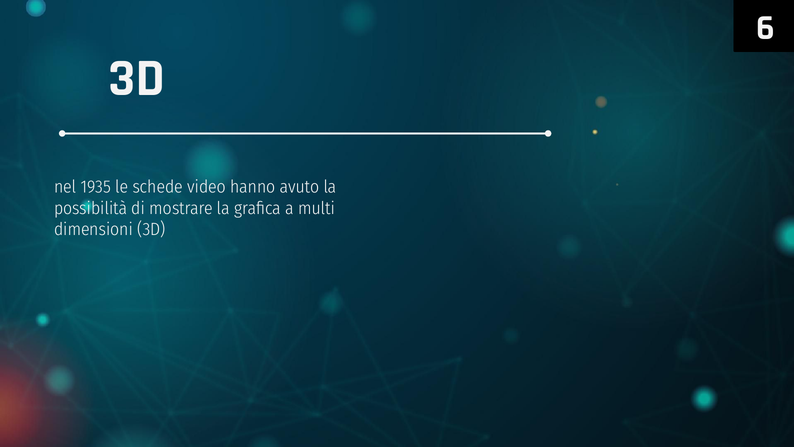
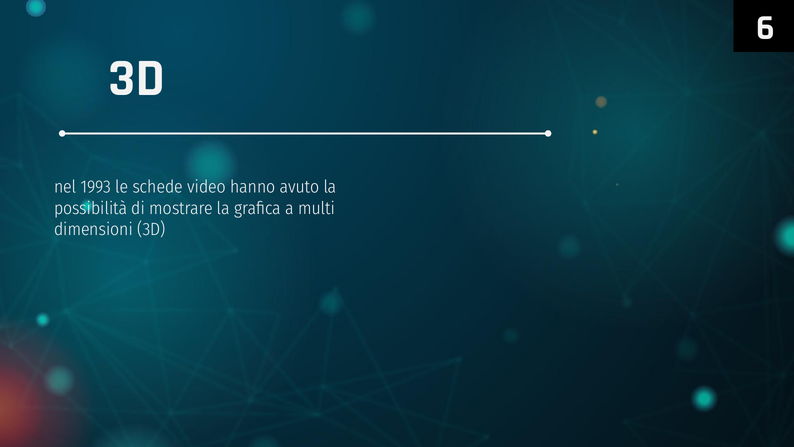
1935: 1935 -> 1993 (96, 187)
